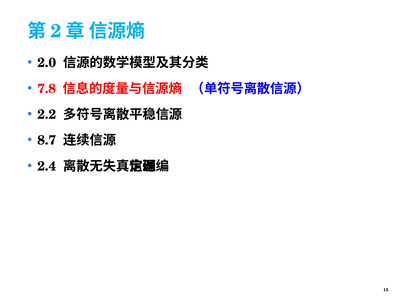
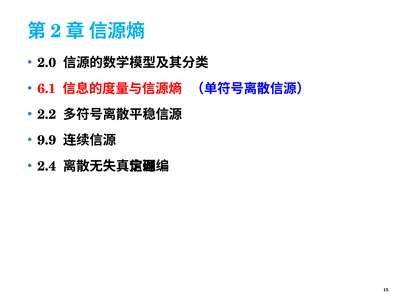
7.8: 7.8 -> 6.1 (47, 89)
8.7: 8.7 -> 9.9 (47, 140)
